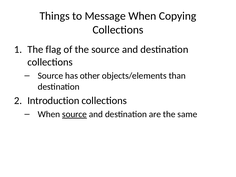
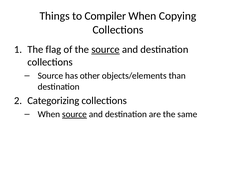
Message: Message -> Compiler (105, 16)
source underline: none -> present (106, 50)
Introduction: Introduction -> Categorizing (53, 101)
